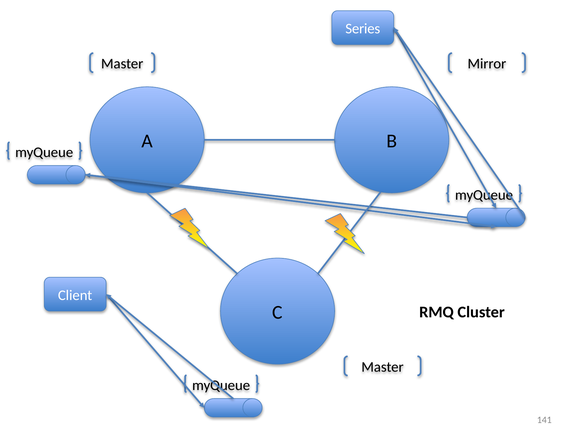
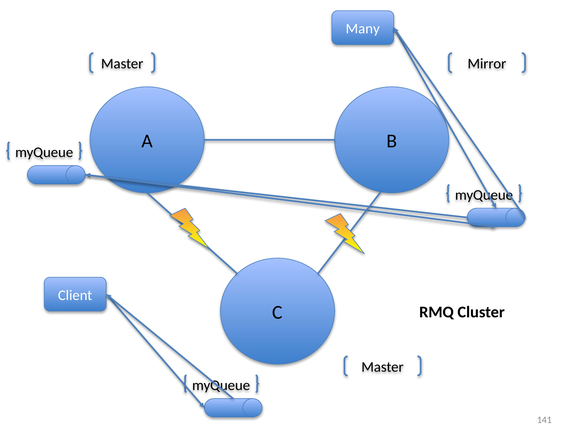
Series: Series -> Many (363, 29)
